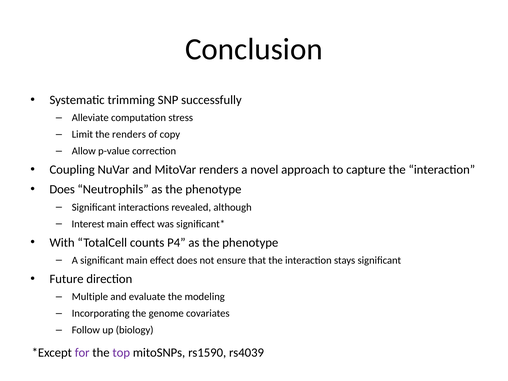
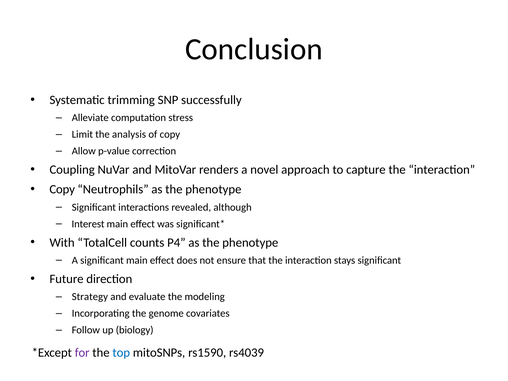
the renders: renders -> analysis (129, 134)
Does: Does -> Copy (62, 189)
Multiple: Multiple -> Strategy (90, 297)
top colour: purple -> blue (121, 353)
